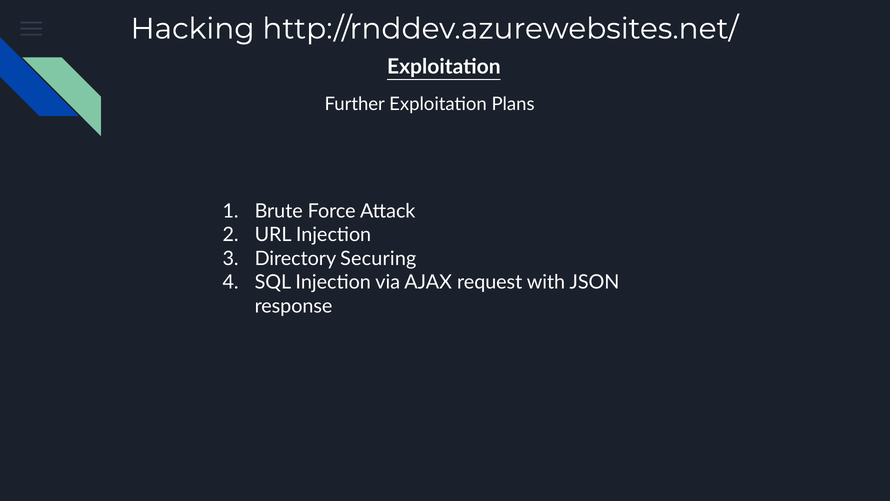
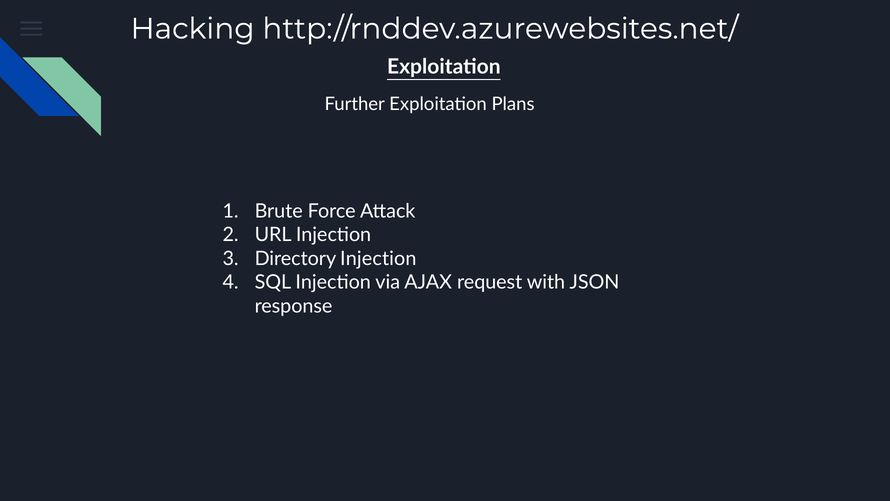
Directory Securing: Securing -> Injection (378, 258)
